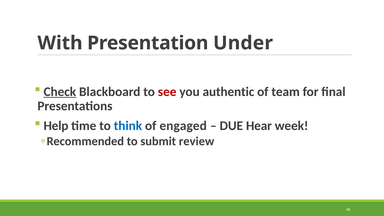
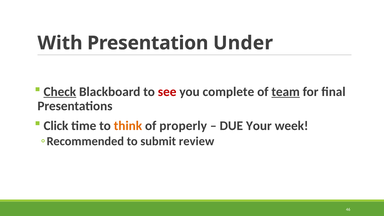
authentic: authentic -> complete (228, 92)
team underline: none -> present (286, 92)
Help: Help -> Click (56, 126)
think colour: blue -> orange (128, 126)
engaged: engaged -> properly (183, 126)
Hear: Hear -> Your (259, 126)
